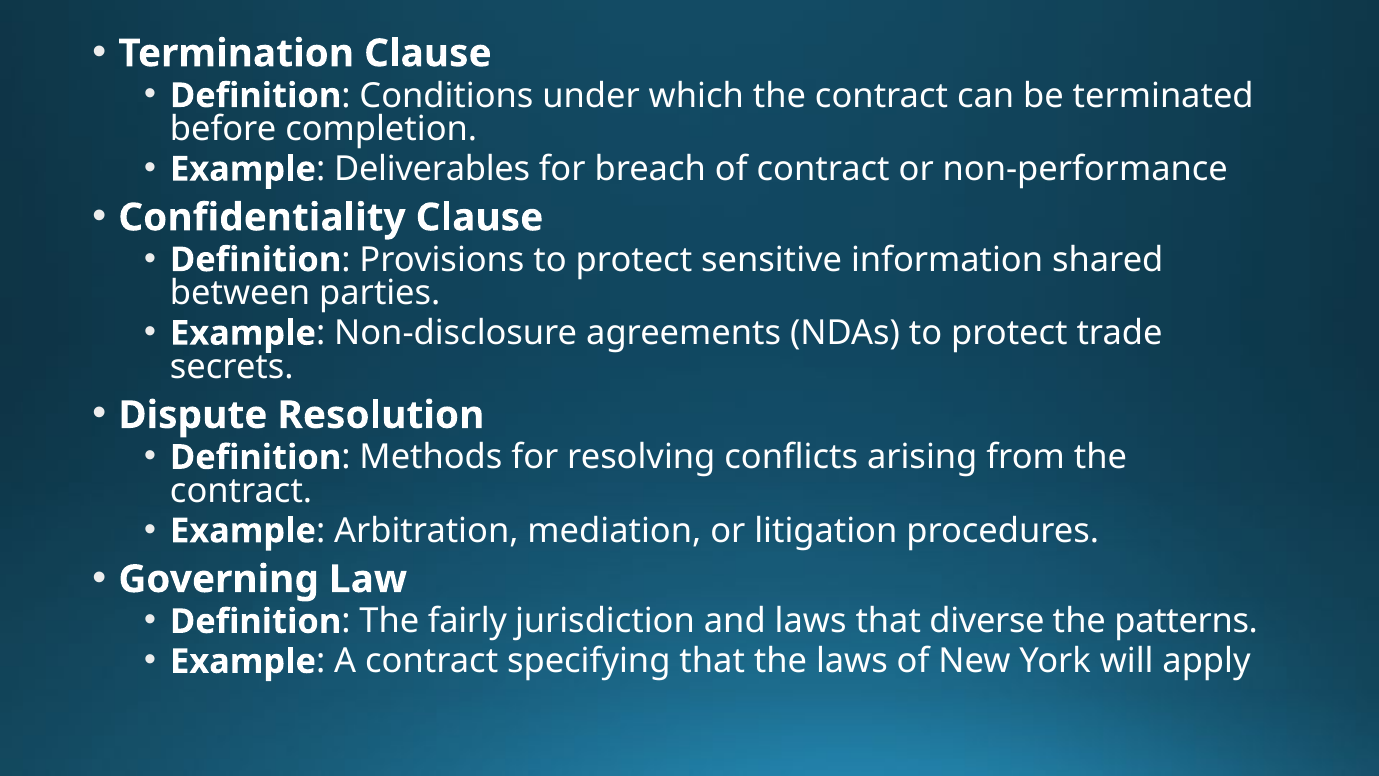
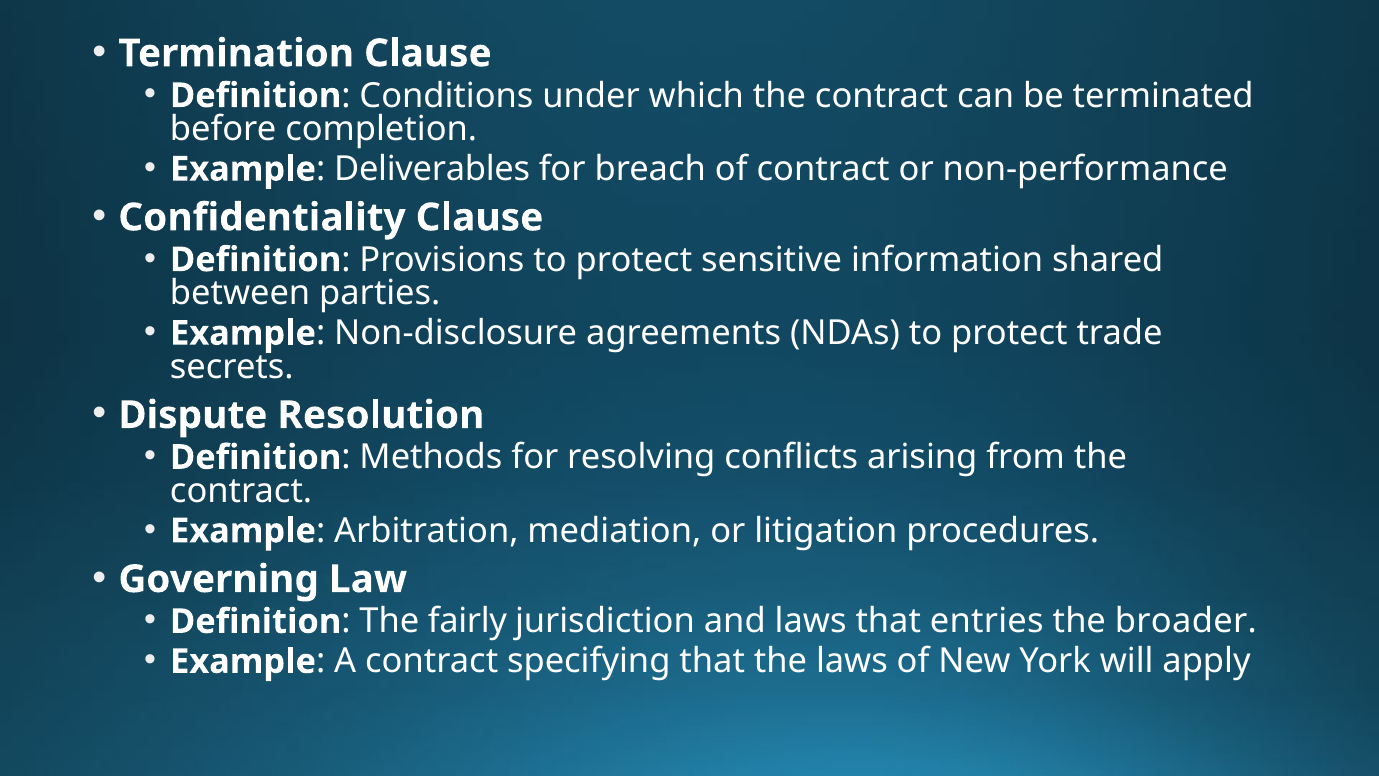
diverse: diverse -> entries (987, 621)
patterns: patterns -> broader (1186, 621)
